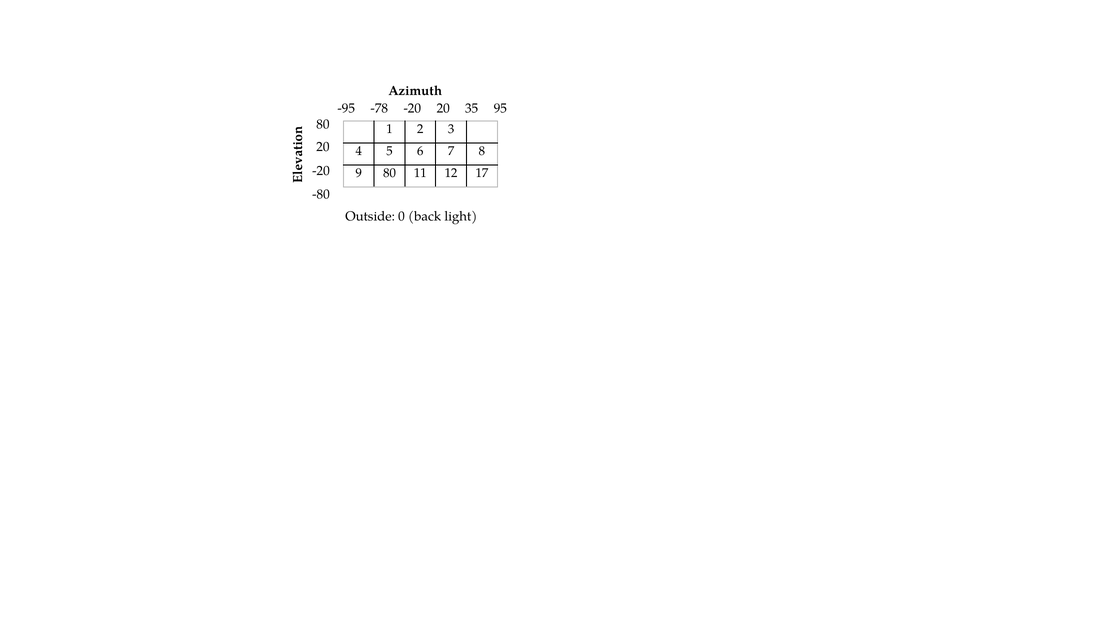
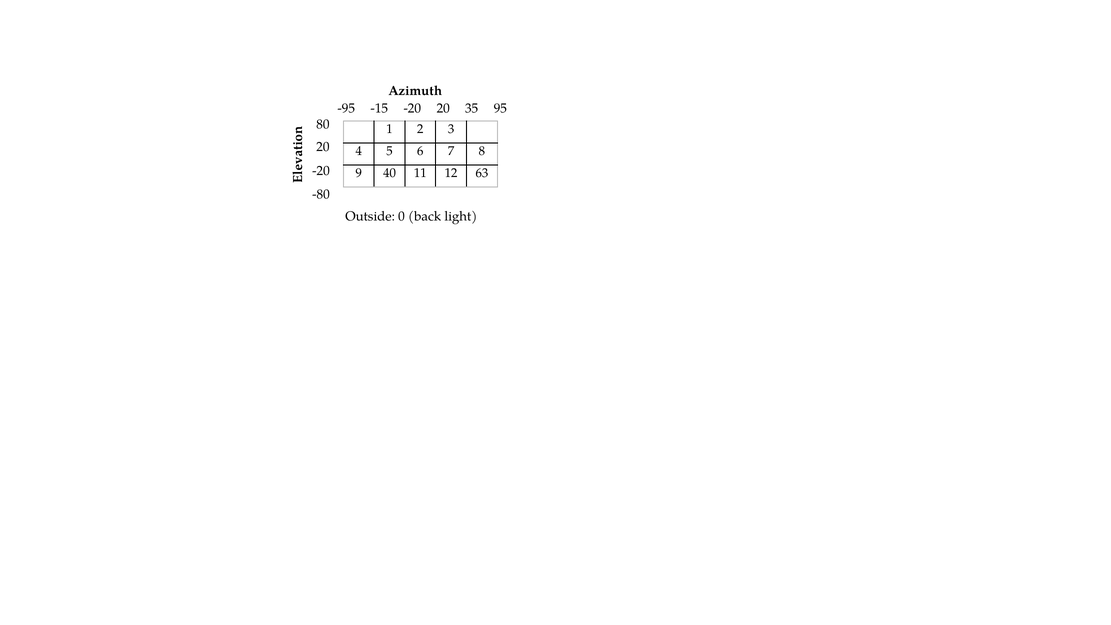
-78: -78 -> -15 (379, 109)
9 80: 80 -> 40 (389, 173)
17: 17 -> 63 (482, 173)
